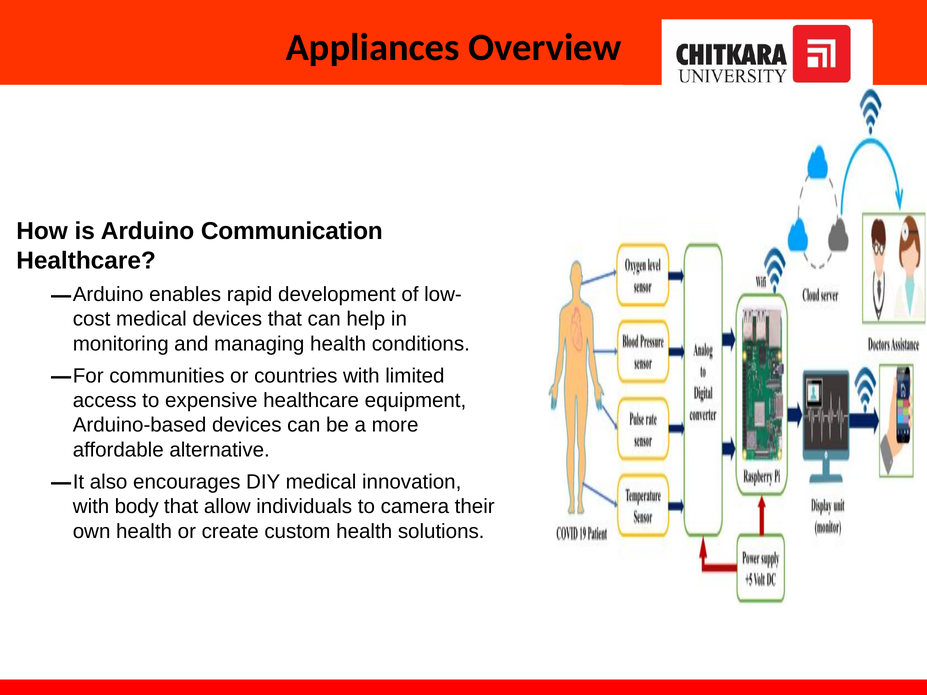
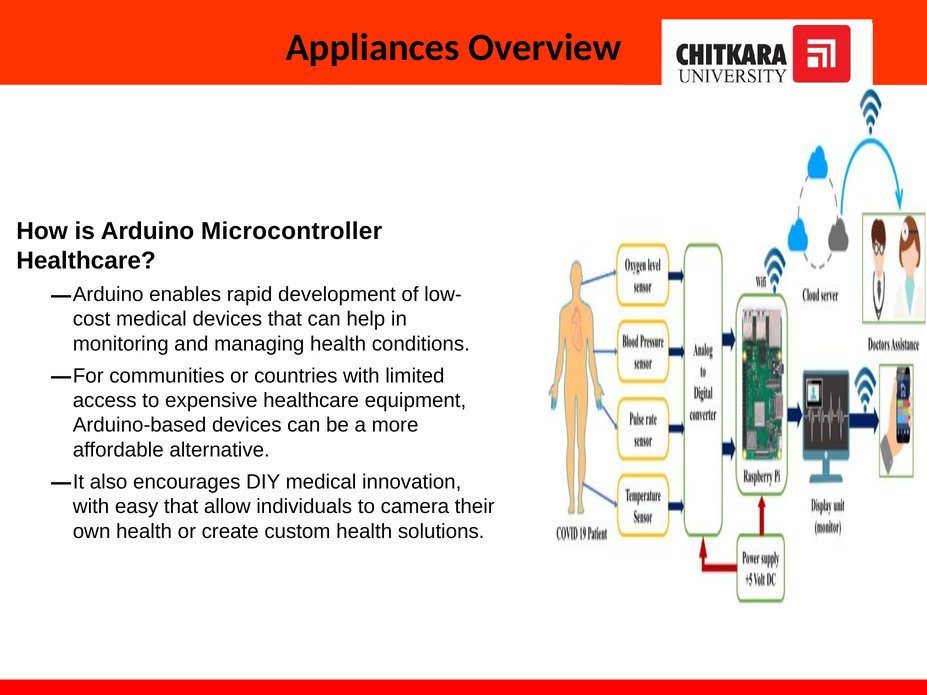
Communication: Communication -> Microcontroller (292, 231)
body: body -> easy (137, 507)
